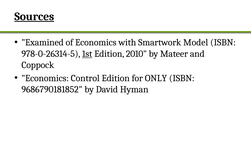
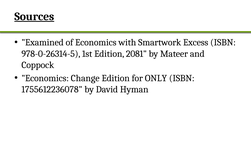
Model: Model -> Excess (196, 43)
1st underline: present -> none (87, 54)
2010: 2010 -> 2081 (136, 54)
Control: Control -> Change (85, 78)
9686790181852: 9686790181852 -> 1755612236078 (52, 90)
